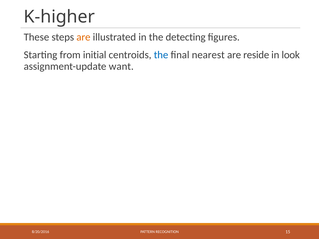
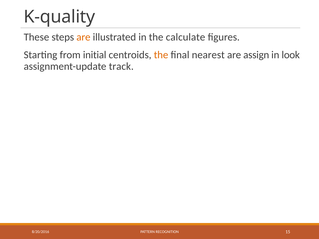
K-higher: K-higher -> K-quality (59, 17)
detecting: detecting -> calculate (186, 37)
the colour: blue -> orange (161, 55)
reside: reside -> assign (256, 55)
want: want -> track (121, 66)
